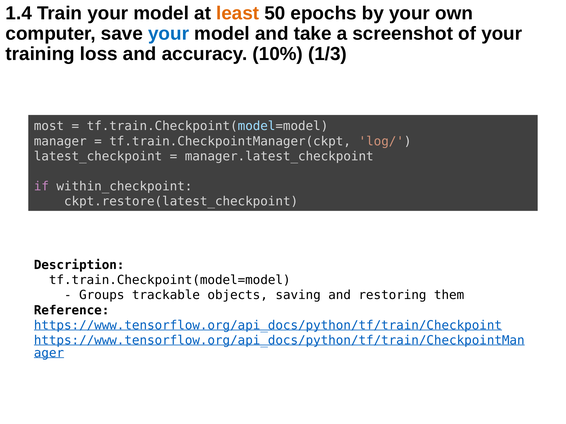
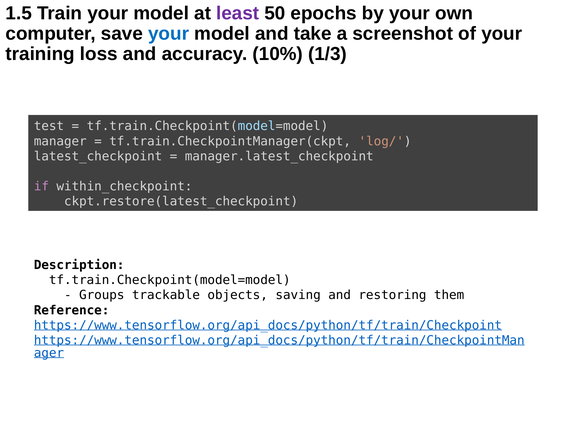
1.4: 1.4 -> 1.5 (19, 13)
least colour: orange -> purple (238, 13)
most: most -> test (49, 126)
